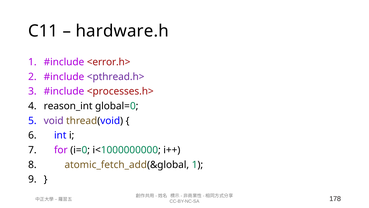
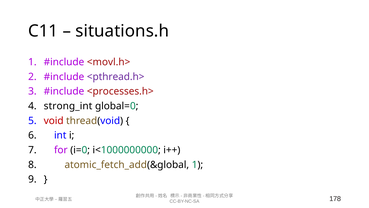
hardware.h: hardware.h -> situations.h (122, 31)
<error.h>: <error.h> -> <movl.h> (109, 62)
reason_int: reason_int -> strong_int (68, 106)
void colour: purple -> red (54, 120)
